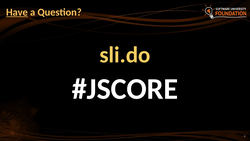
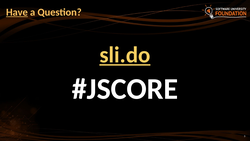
sli.do underline: none -> present (125, 55)
